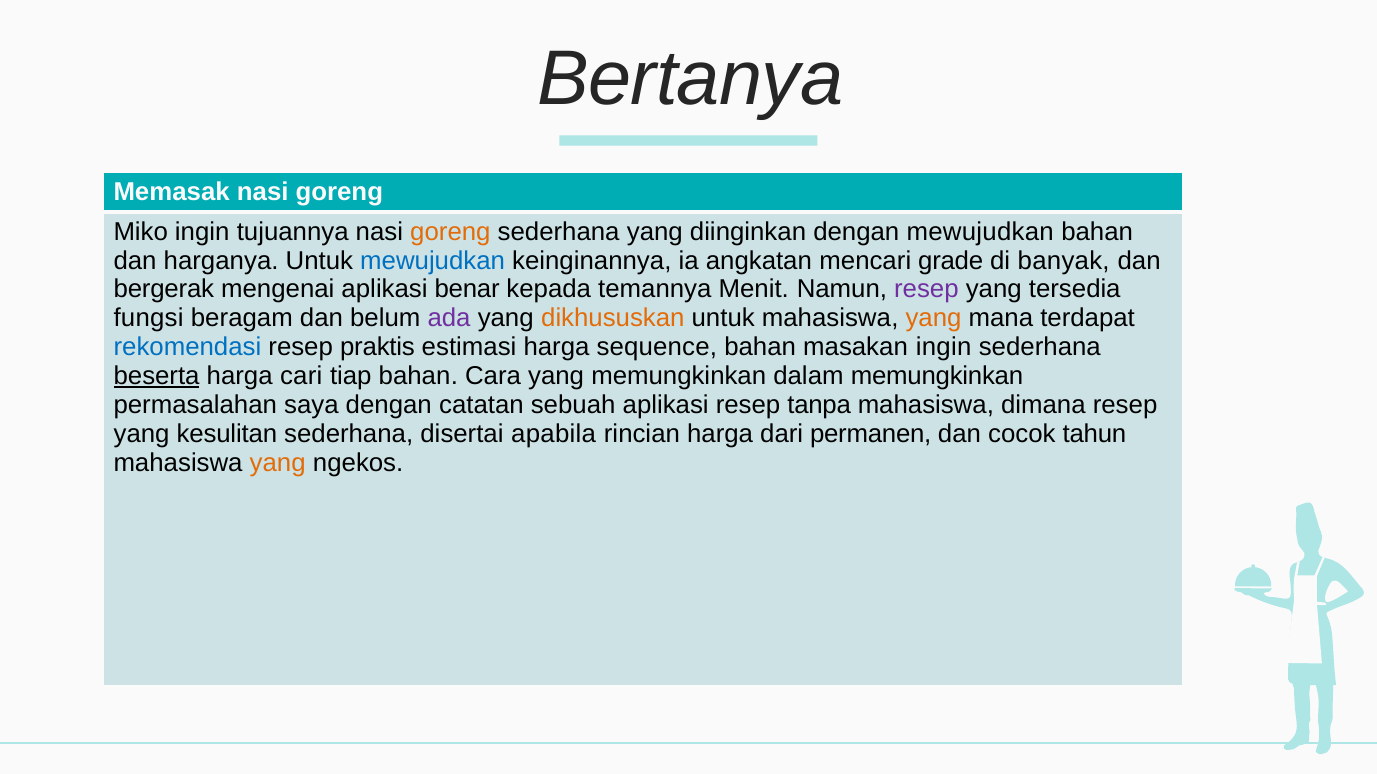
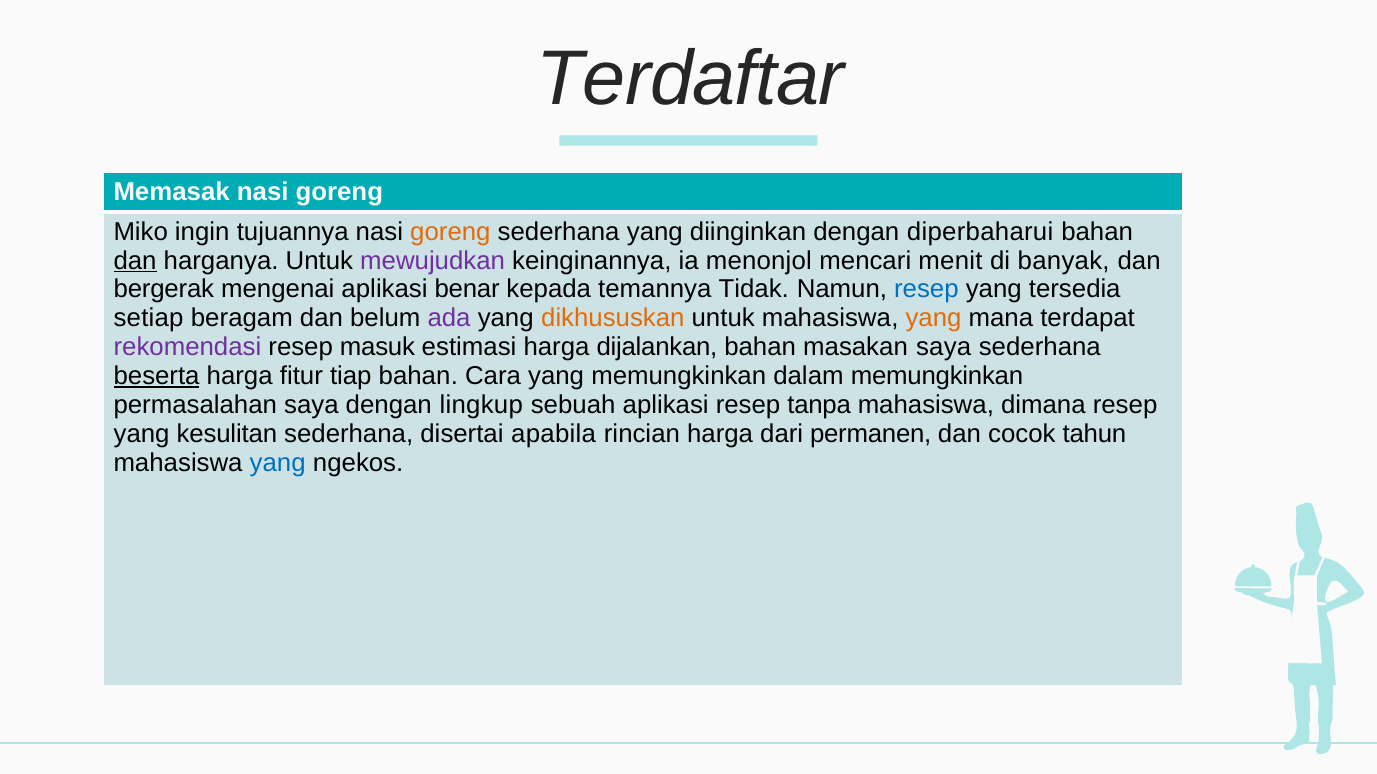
Bertanya: Bertanya -> Terdaftar (690, 79)
dengan mewujudkan: mewujudkan -> diperbaharui (980, 232)
dan underline: none -> present (135, 261)
mewujudkan colour: blue -> purple (433, 261)
angkatan: angkatan -> menonjol (759, 261)
grade: grade -> menit (950, 261)
Menit: Menit -> Tidak (754, 290)
resep colour: purple -> blue (926, 290)
fungsi: fungsi -> setiap (149, 319)
rekomendasi colour: blue -> purple (187, 347)
praktis: praktis -> masuk (377, 347)
sequence: sequence -> dijalankan (657, 347)
masakan ingin: ingin -> saya (944, 347)
cari: cari -> fitur (301, 376)
catatan: catatan -> lingkup (481, 405)
yang colour: orange -> blue (278, 463)
